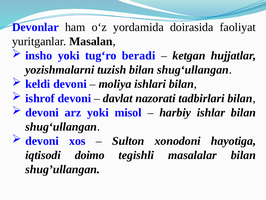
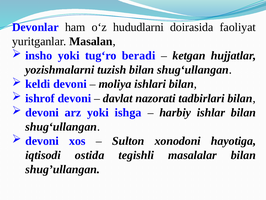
yordamida: yordamida -> hududlarni (138, 27)
misol: misol -> ishga (128, 112)
doimo: doimo -> ostida (90, 155)
